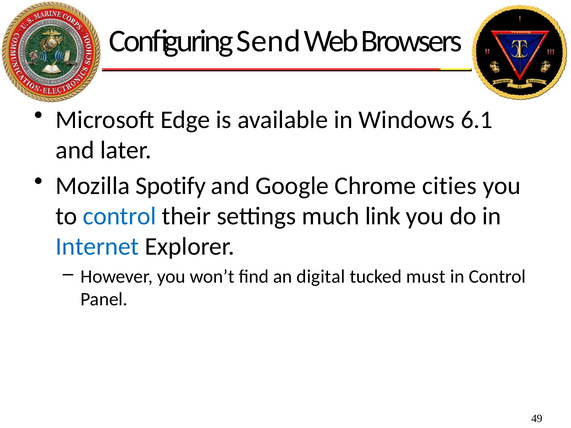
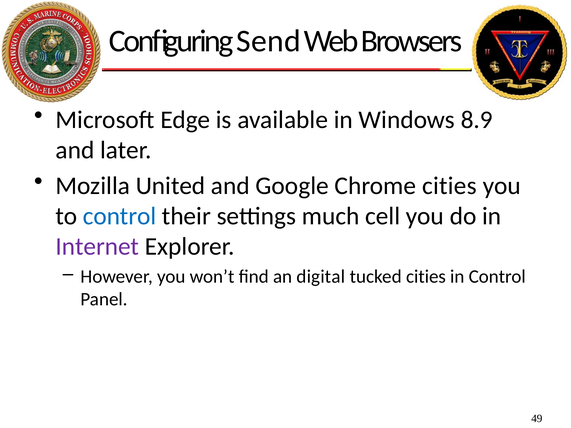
6.1: 6.1 -> 8.9 (477, 120)
Spotify: Spotify -> United (171, 186)
link: link -> cell (383, 216)
Internet colour: blue -> purple (97, 247)
tucked must: must -> cities (426, 277)
